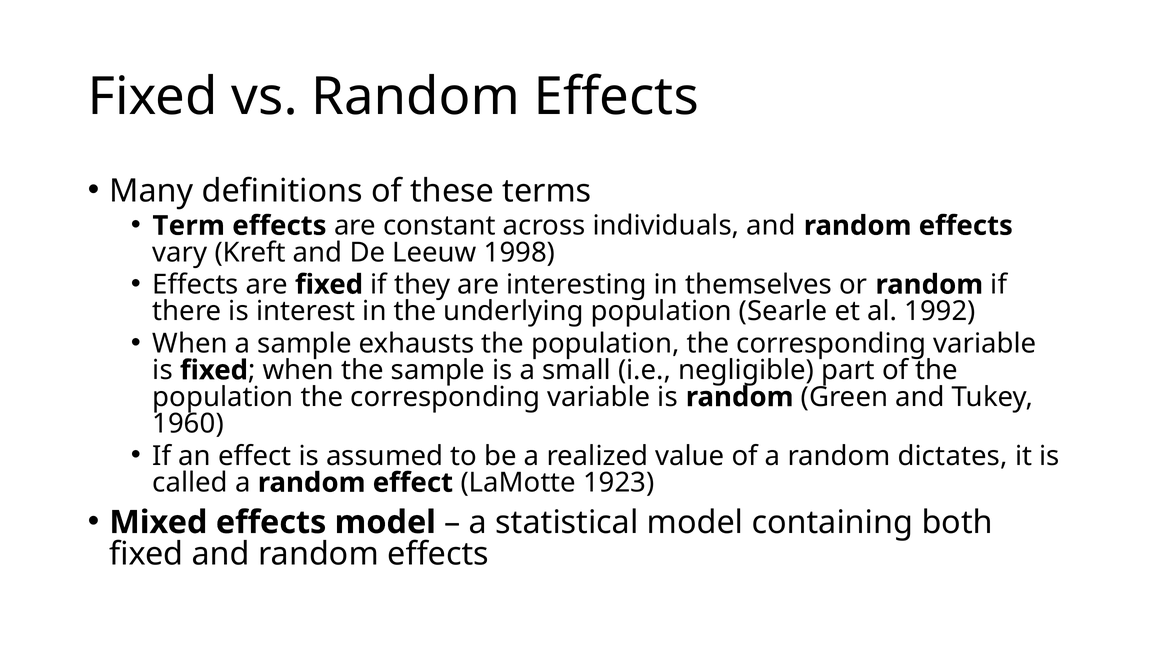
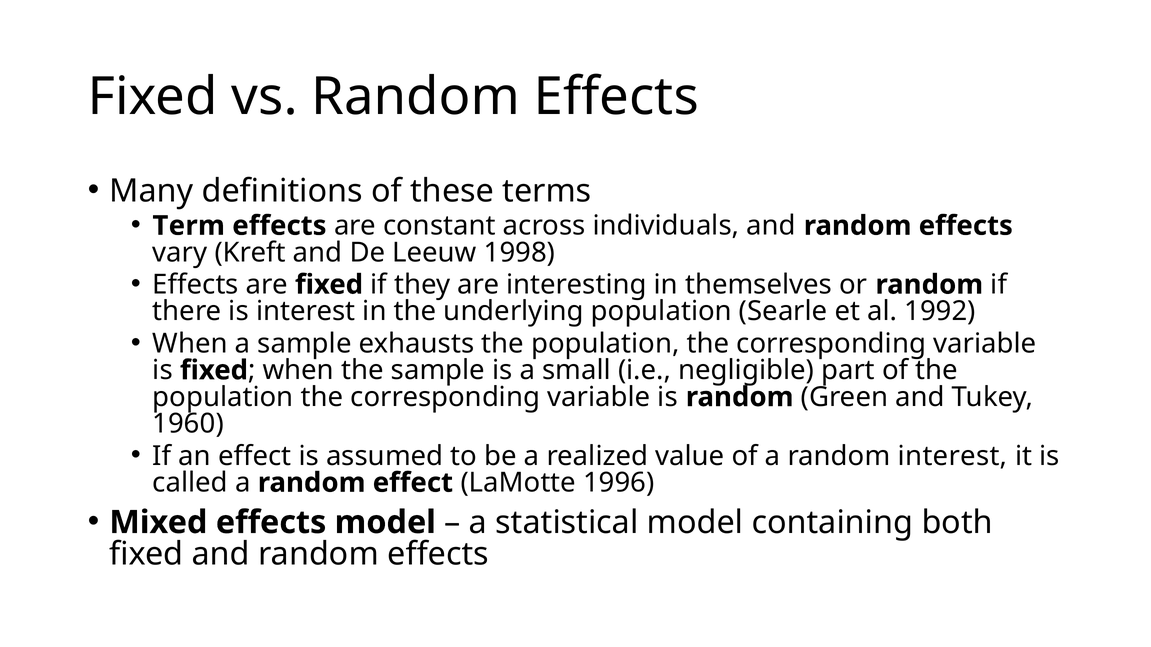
random dictates: dictates -> interest (953, 456)
1923: 1923 -> 1996 (619, 483)
